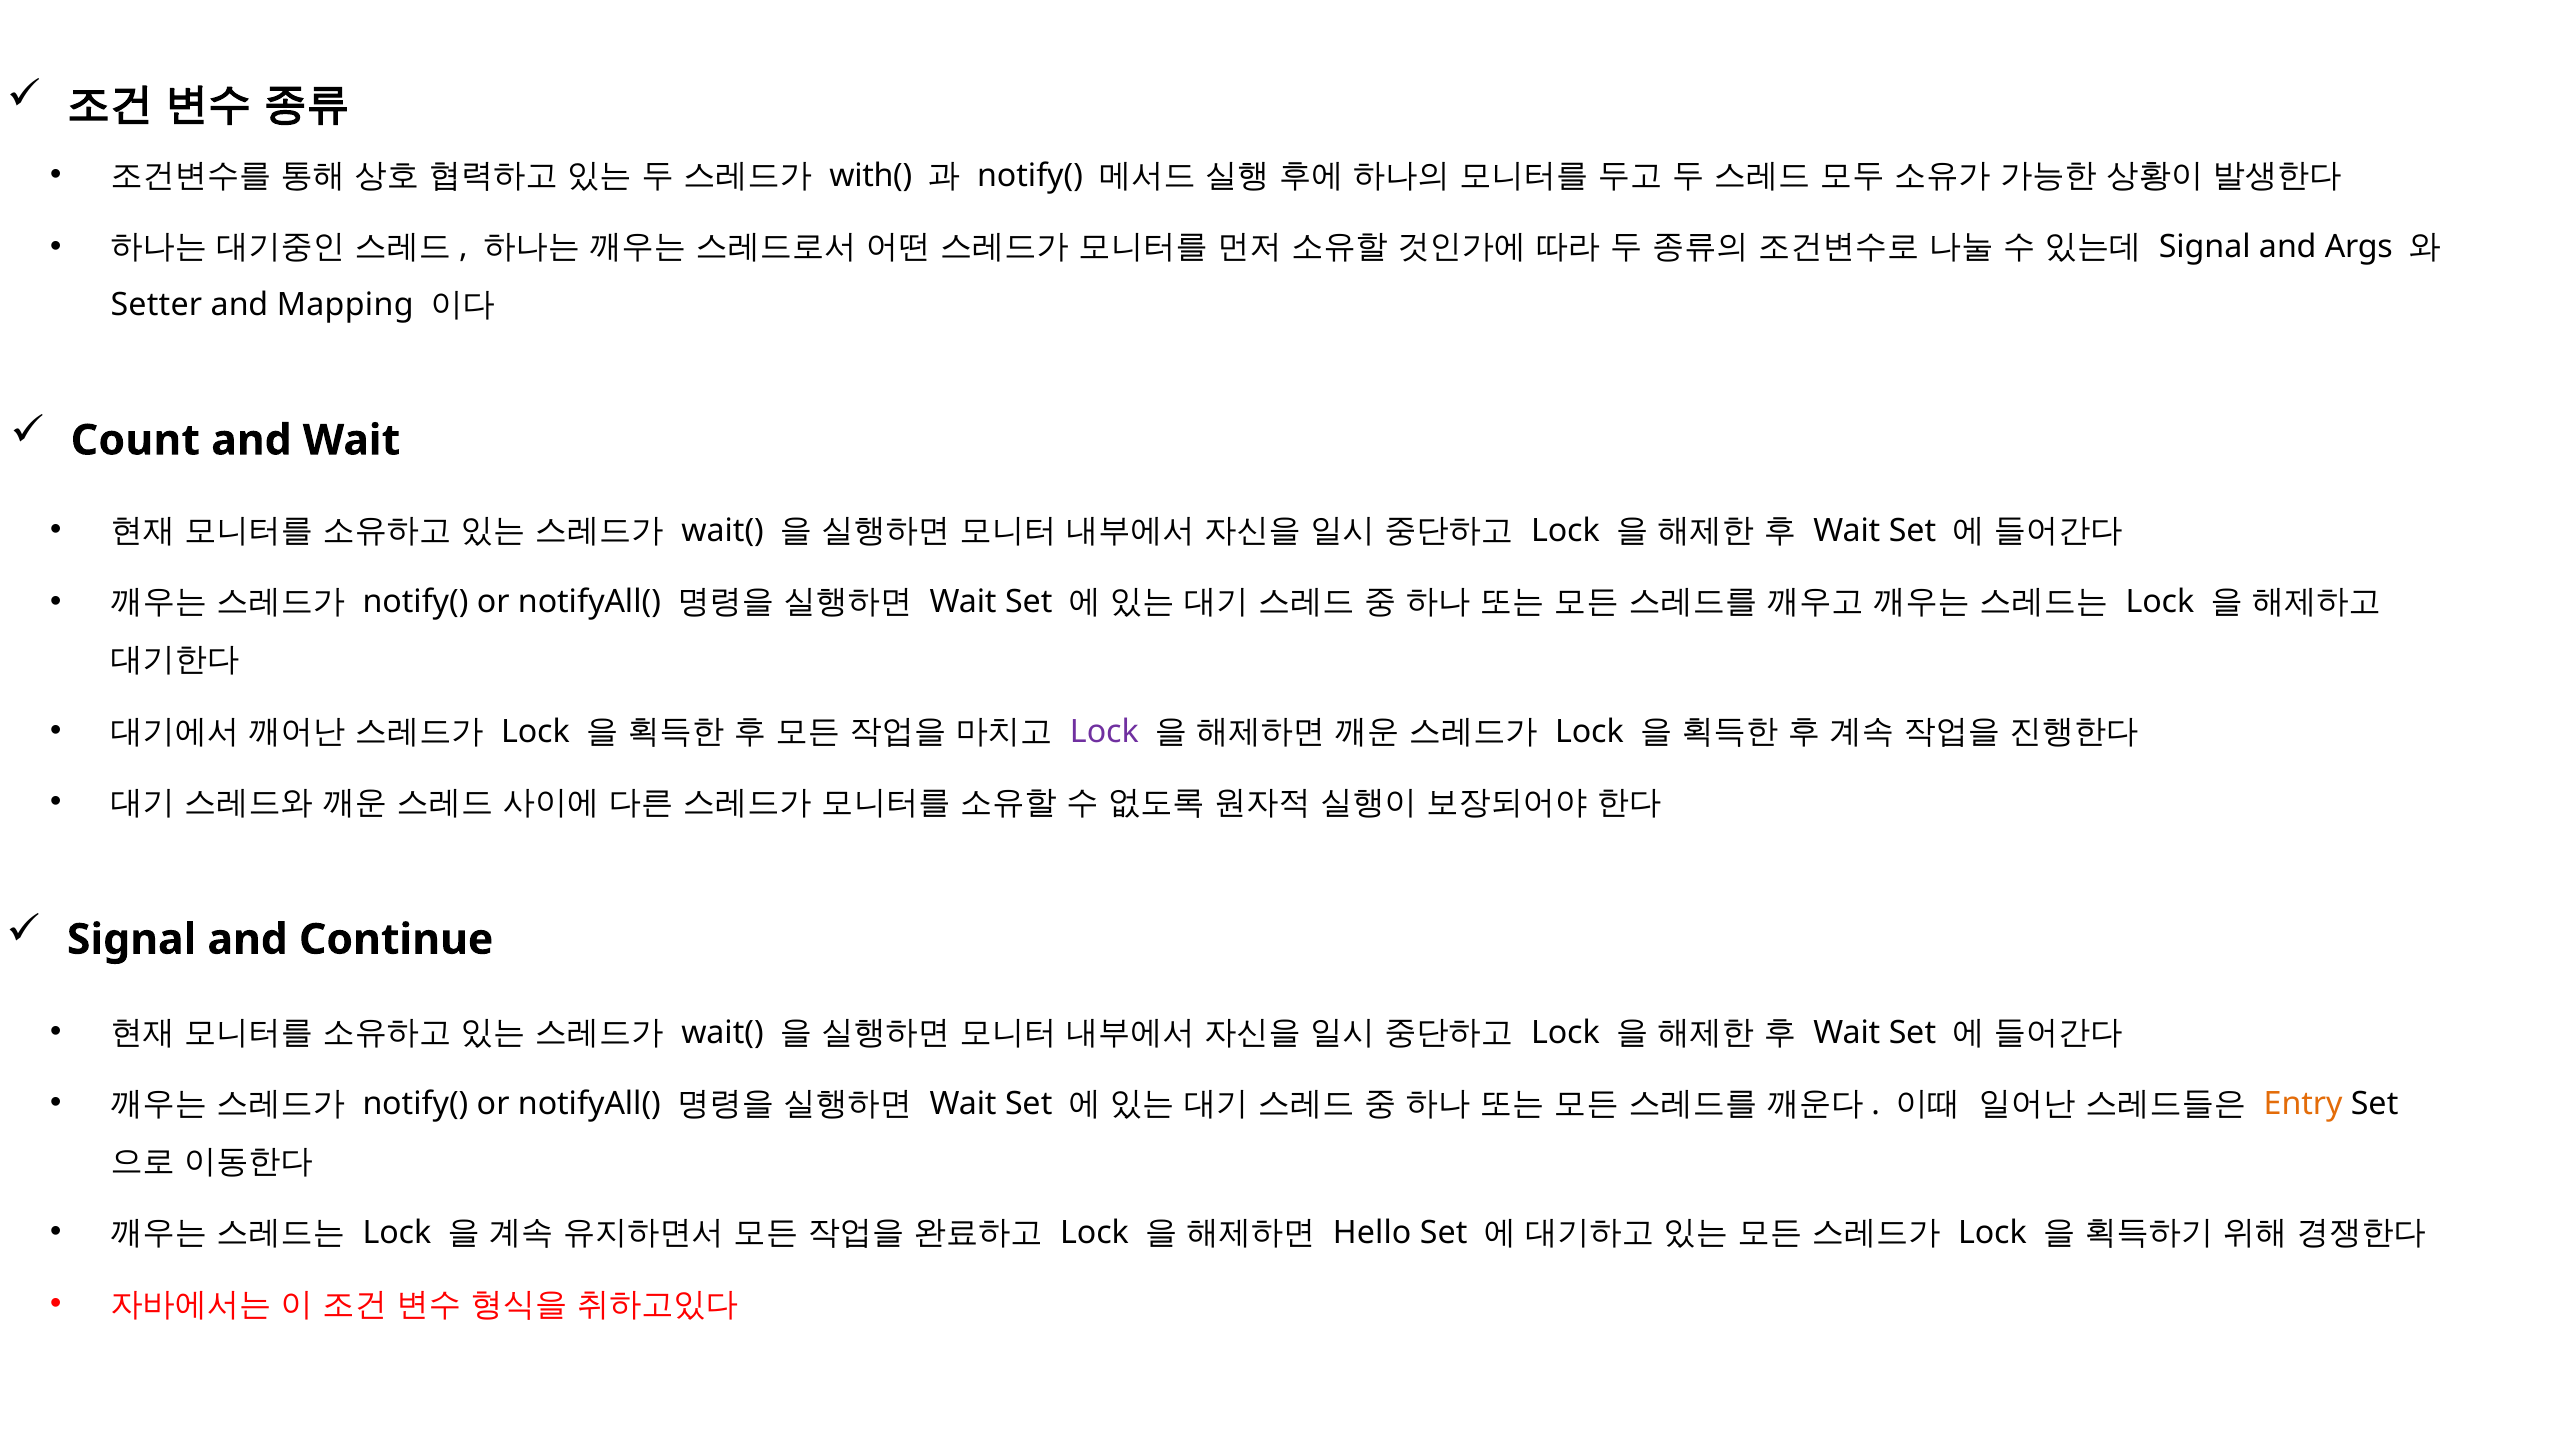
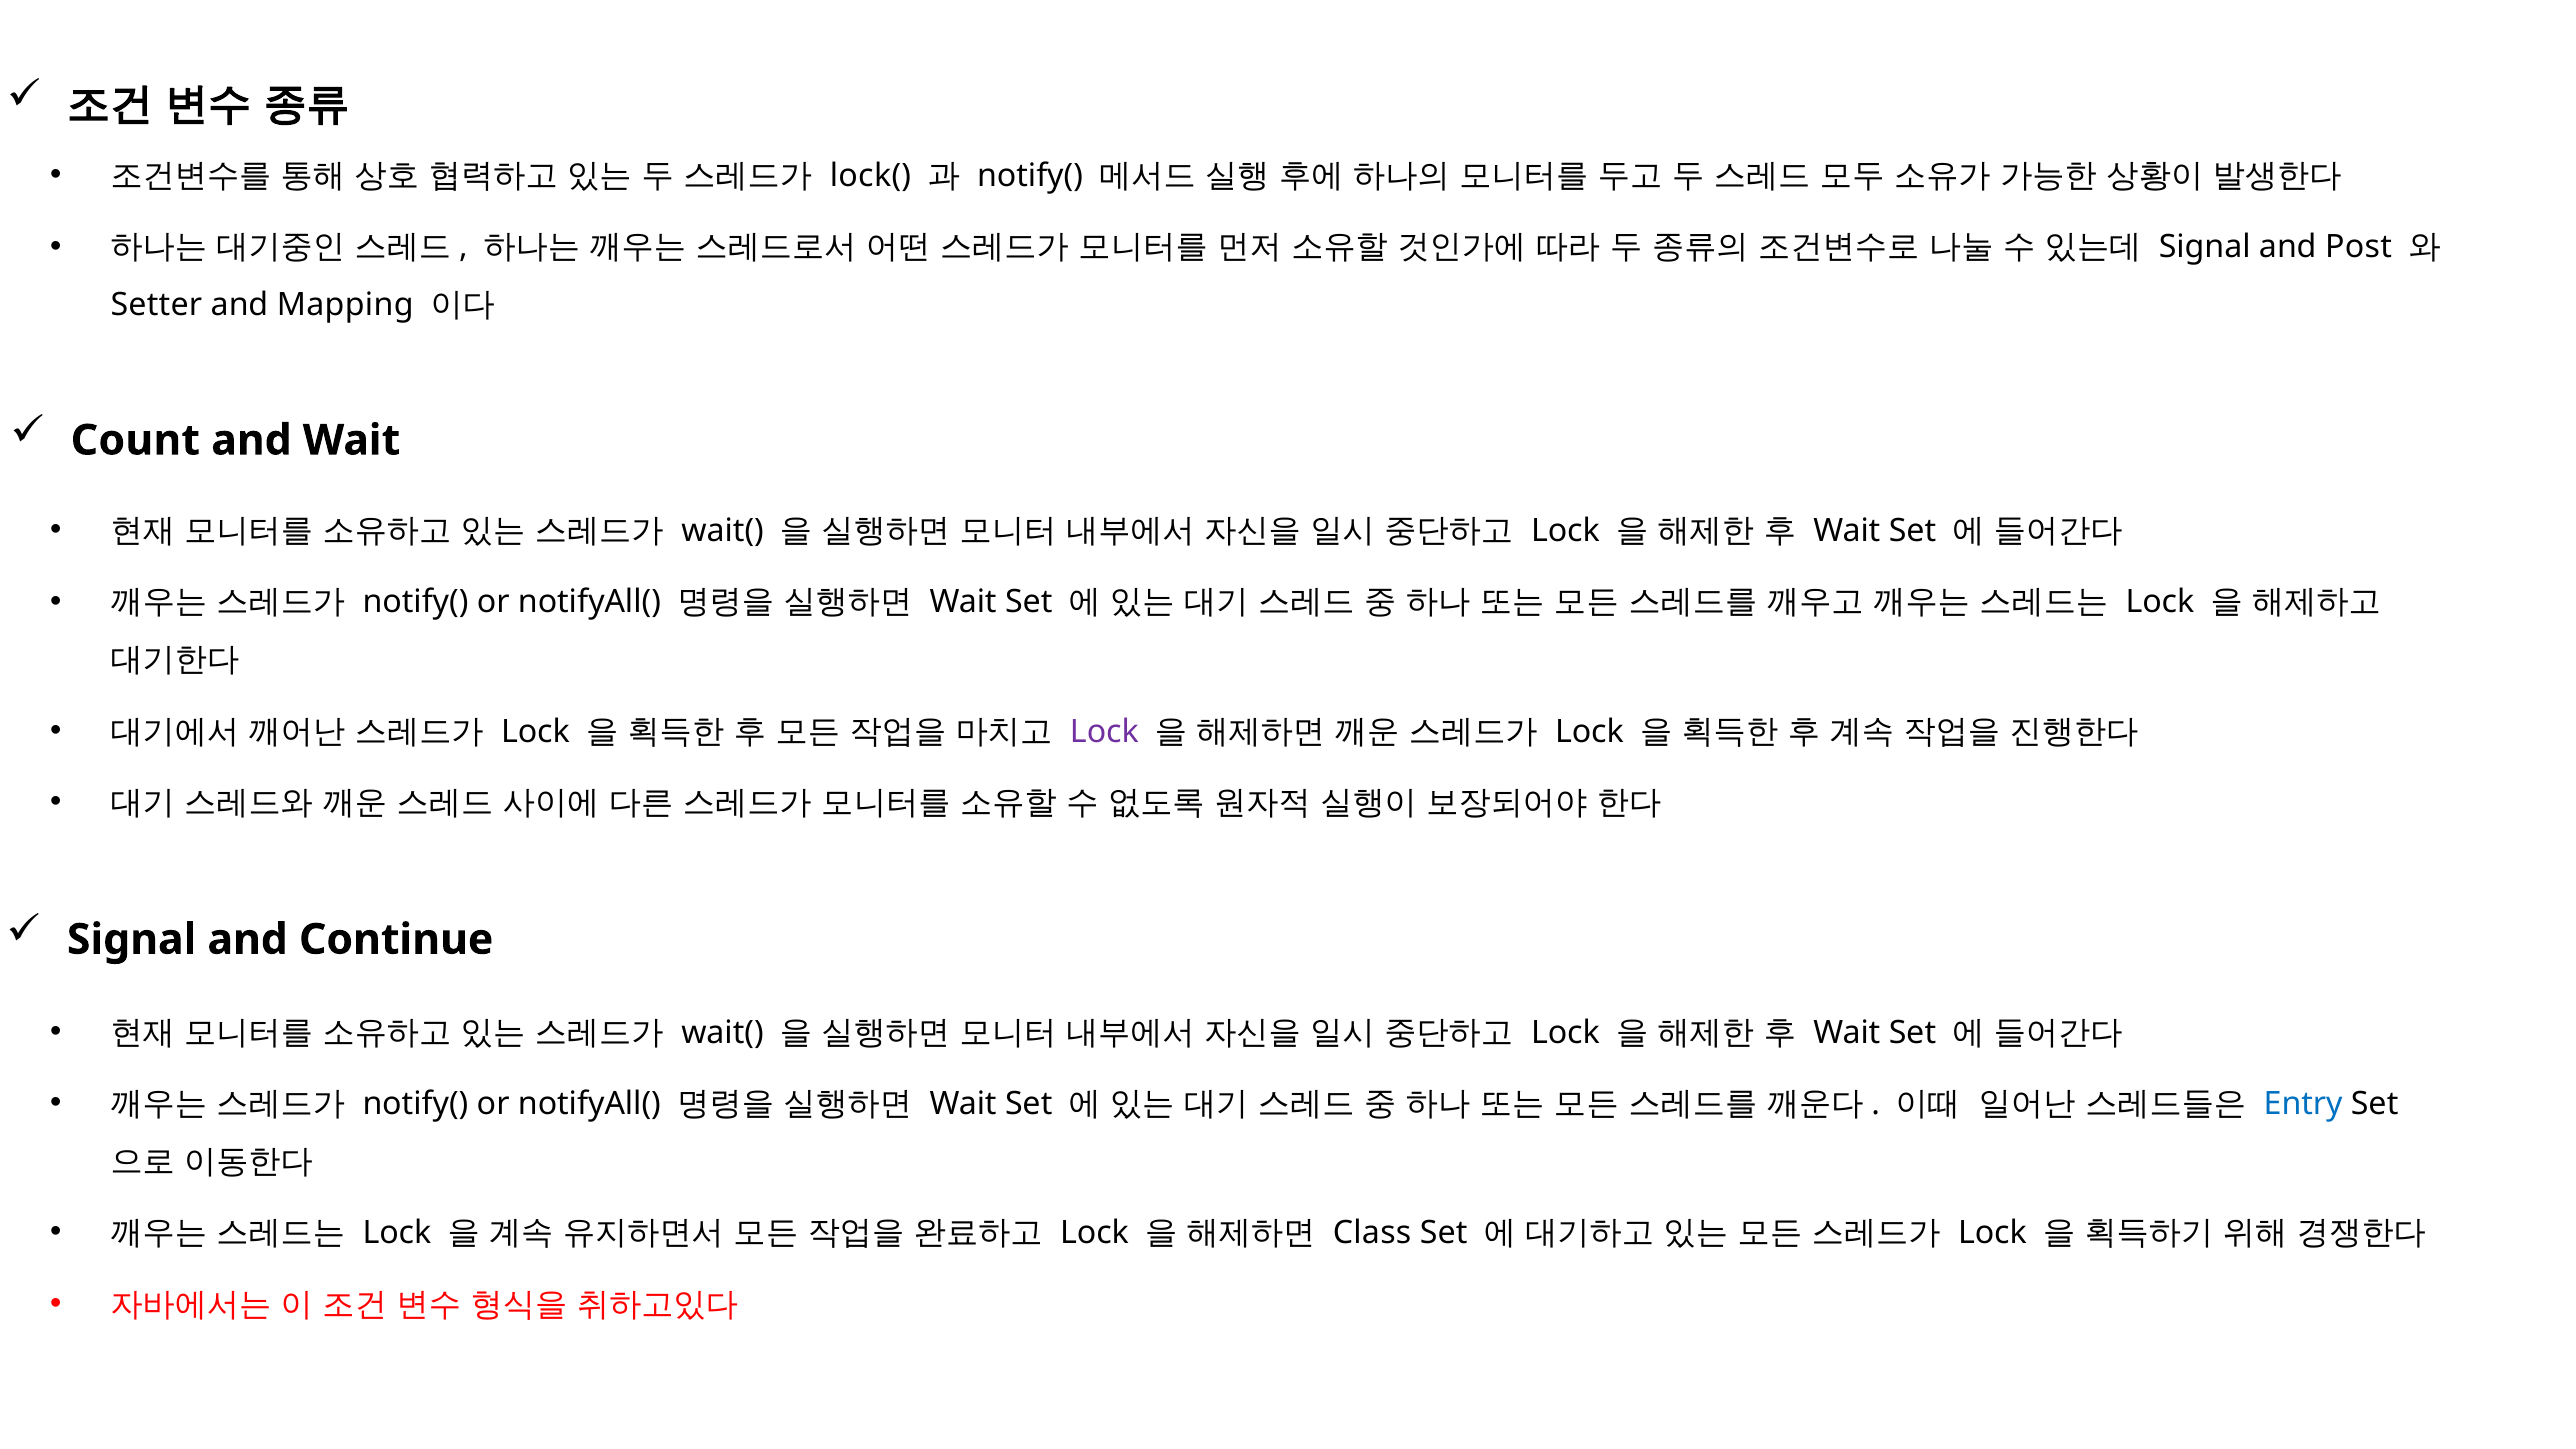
with(: with( -> lock( (870, 176)
Args: Args -> Post (2359, 247)
Entry colour: orange -> blue (2303, 1104)
Hello: Hello -> Class (1372, 1233)
